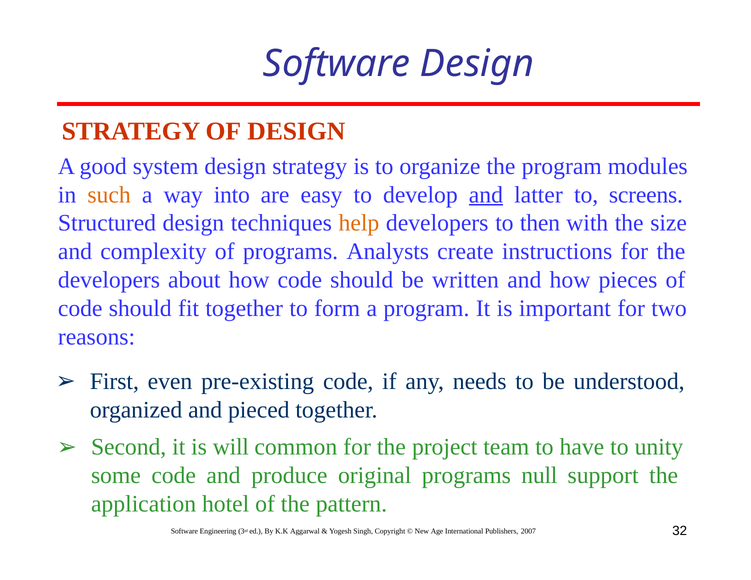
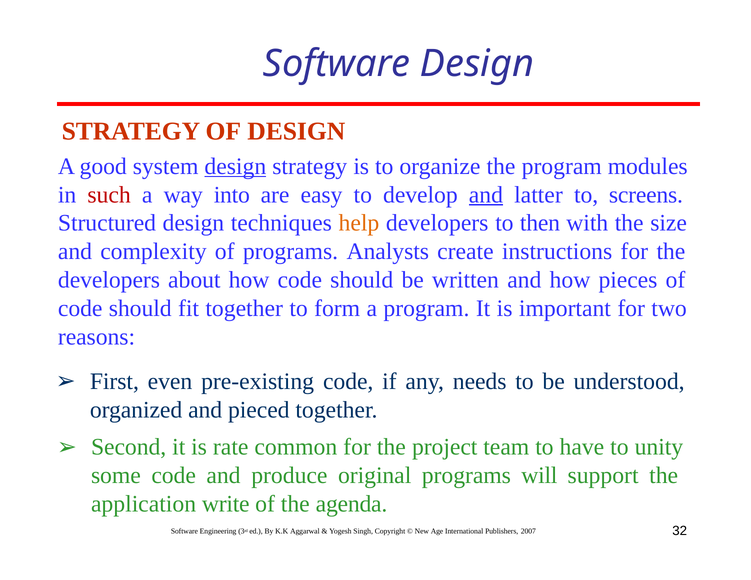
design underline: none -> present (235, 166)
such colour: orange -> red (109, 195)
will: will -> rate (231, 447)
null: null -> will (539, 476)
hotel: hotel -> write (226, 504)
pattern: pattern -> agenda (352, 504)
